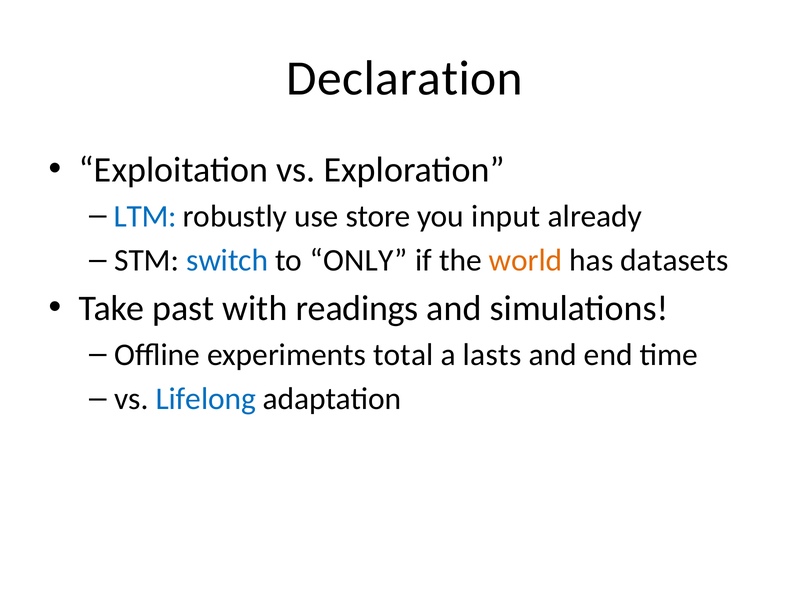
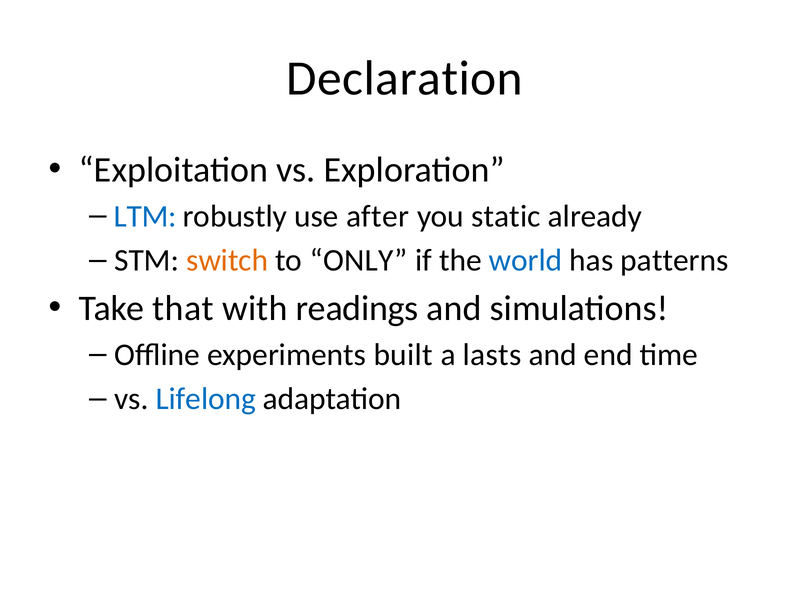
store: store -> after (378, 216)
input: input -> static (506, 216)
switch colour: blue -> orange (227, 261)
world colour: orange -> blue (526, 261)
datasets: datasets -> patterns (674, 261)
past: past -> that (183, 309)
total: total -> built (403, 355)
